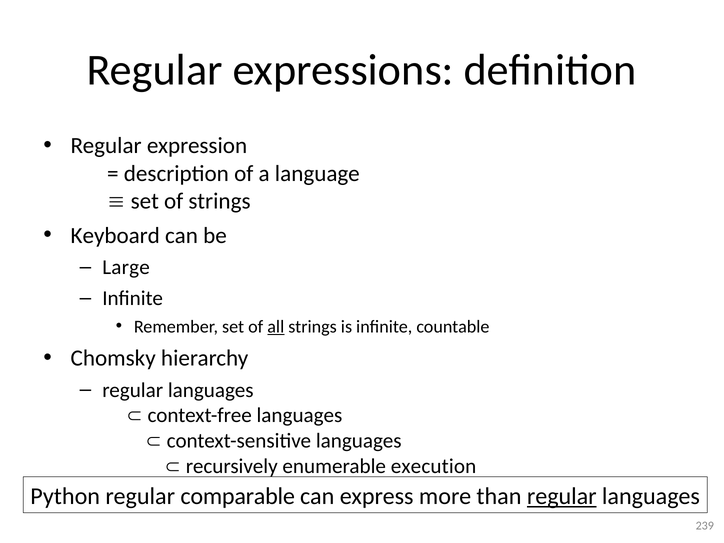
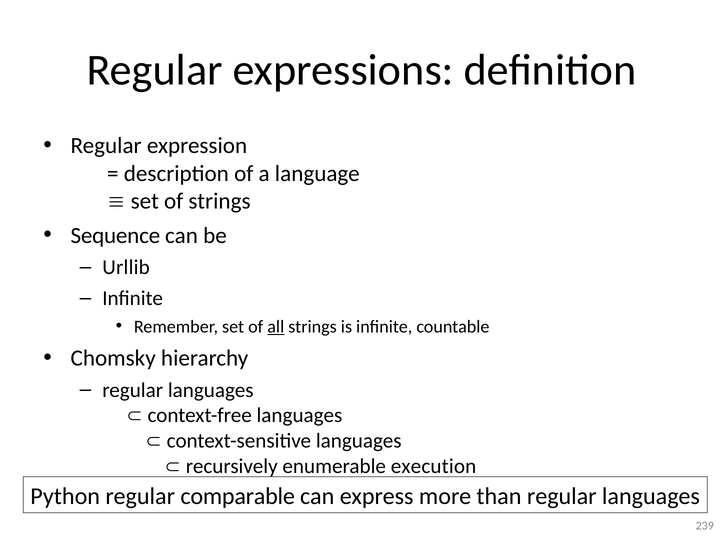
Keyboard: Keyboard -> Sequence (115, 235)
Large: Large -> Urllib (126, 267)
regular underline: present -> none (562, 496)
